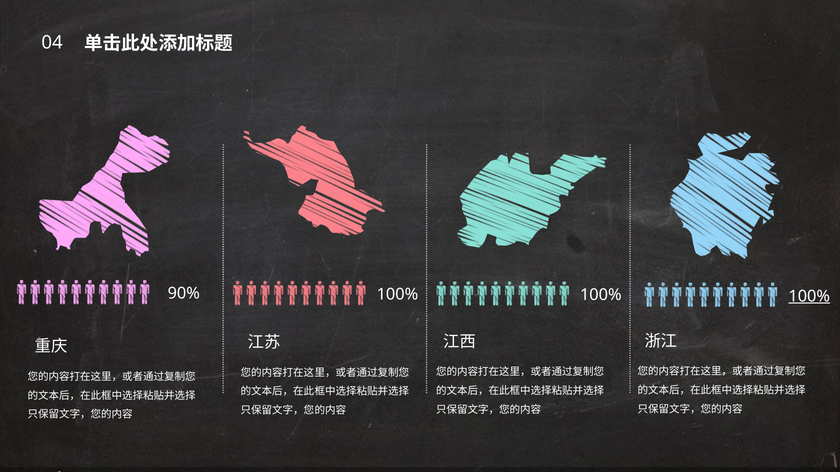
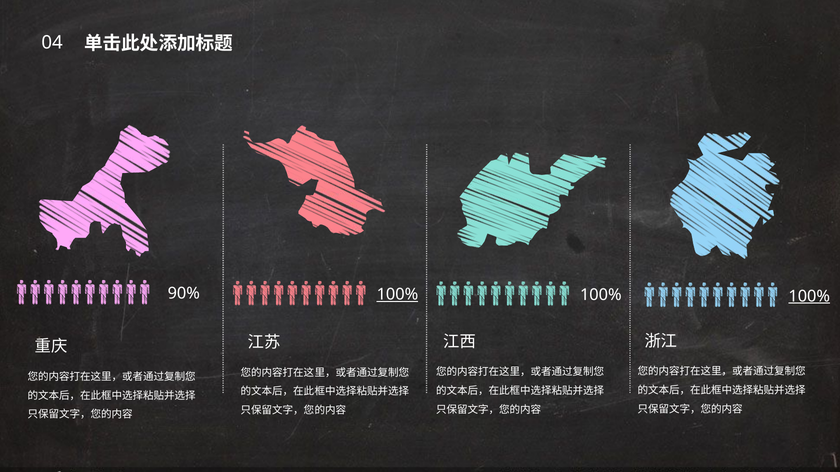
100% underline: none -> present (397, 295)
